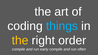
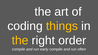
things colour: light blue -> yellow (62, 26)
